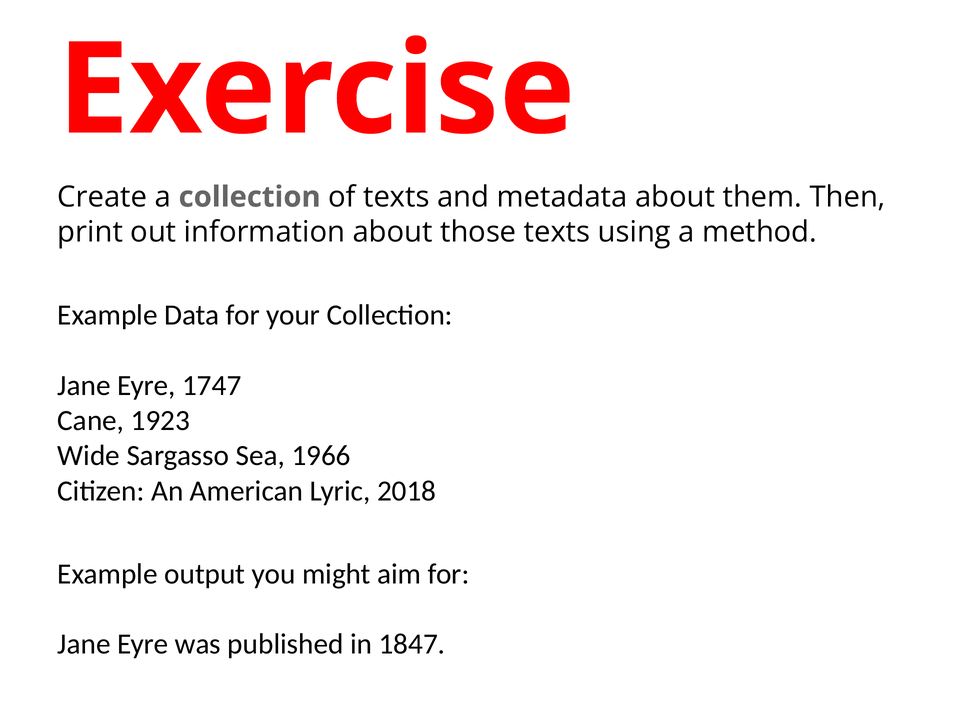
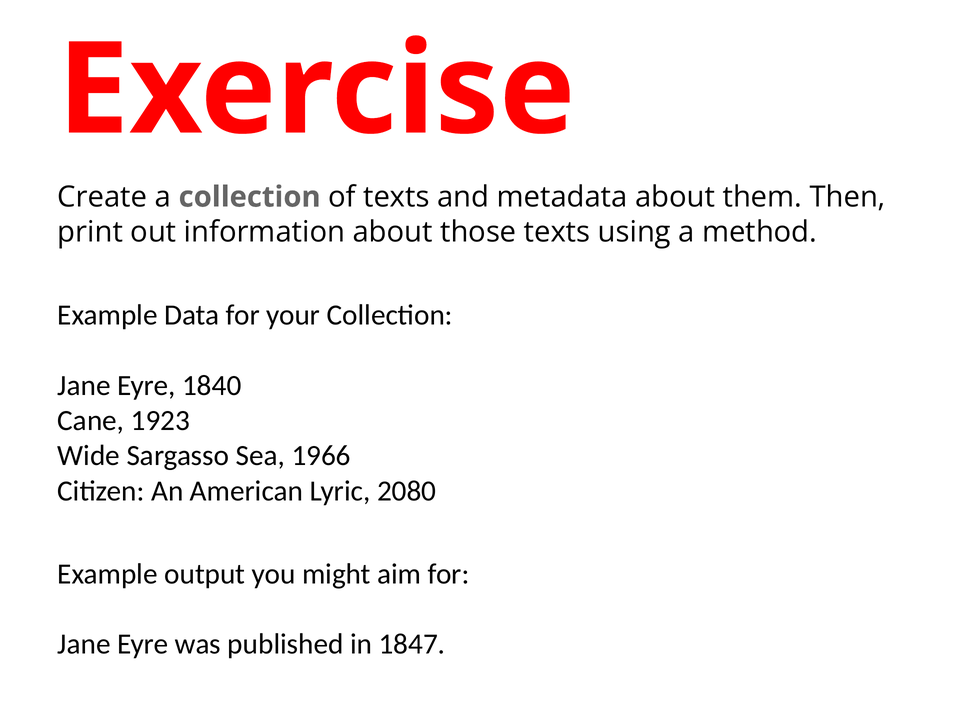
1747: 1747 -> 1840 (212, 385)
2018: 2018 -> 2080 (407, 491)
